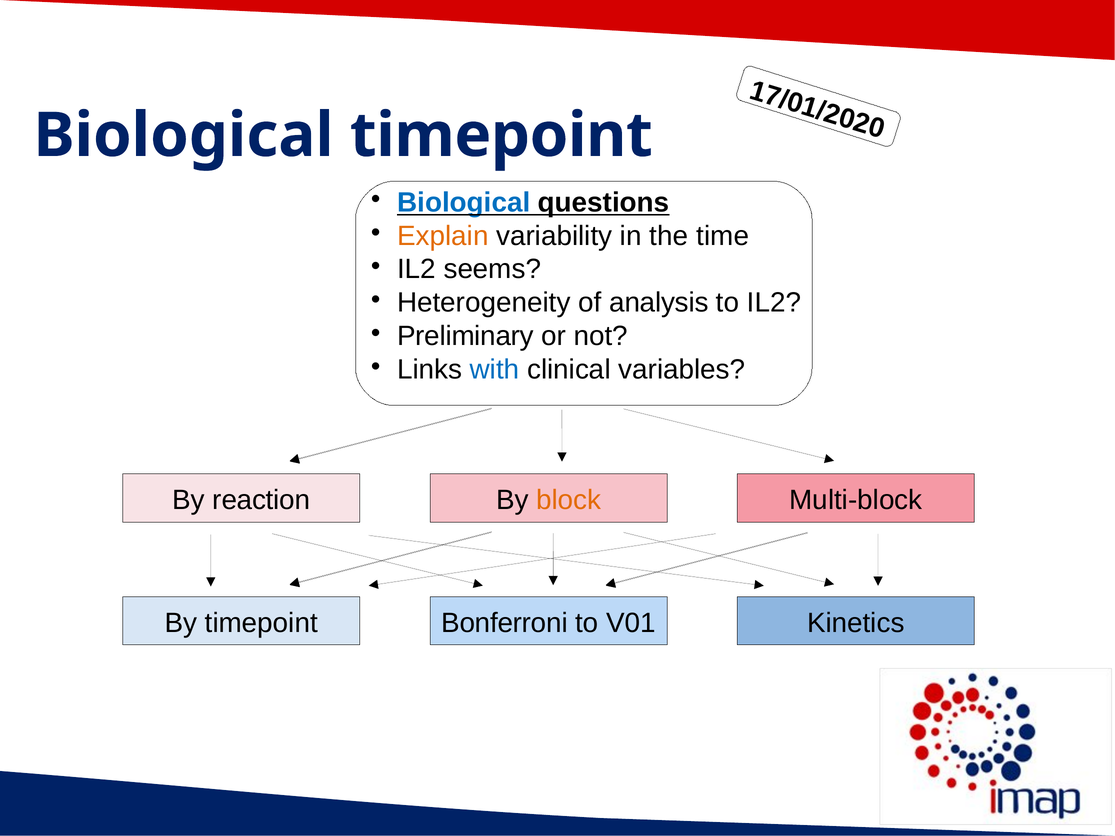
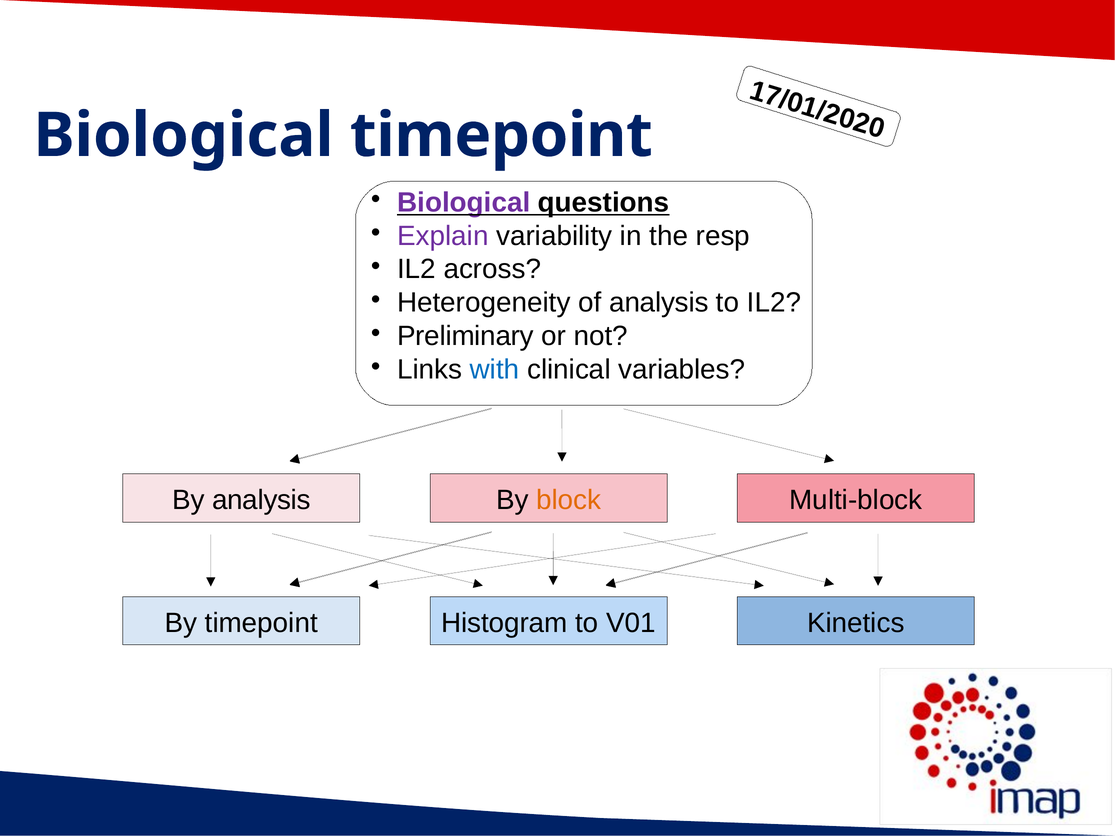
Biological colour: blue -> purple (464, 202)
Explain colour: orange -> purple (443, 236)
time: time -> resp (723, 236)
seems: seems -> across (492, 269)
By reaction: reaction -> analysis (261, 500)
Bonferroni: Bonferroni -> Histogram (504, 623)
